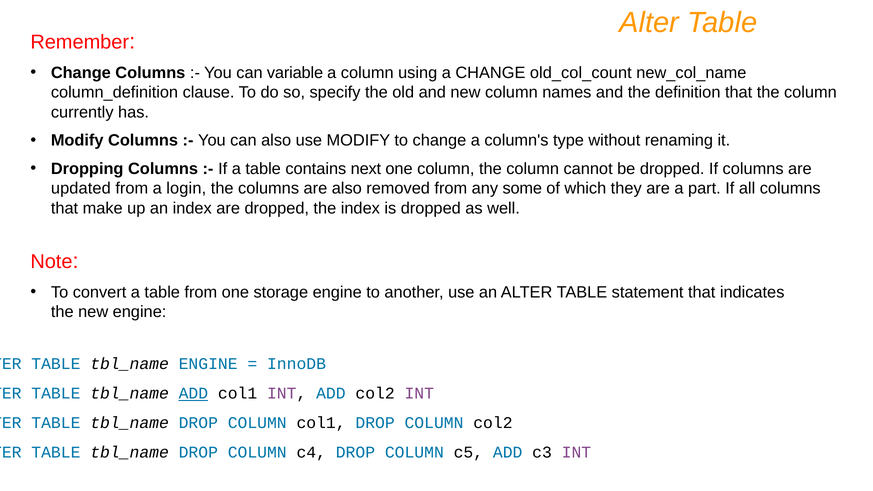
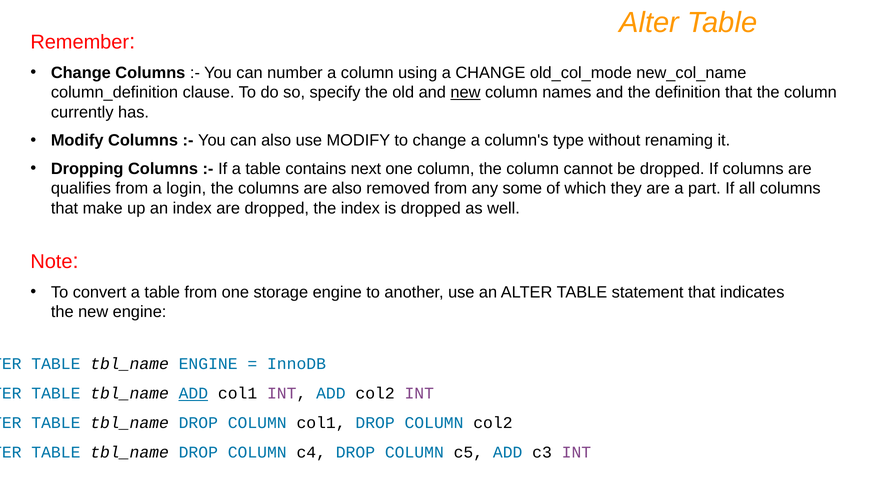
variable: variable -> number (295, 73)
old_col_count: old_col_count -> old_col_mode (581, 73)
new underline: none -> present (465, 93)
updated: updated -> qualifies (81, 189)
